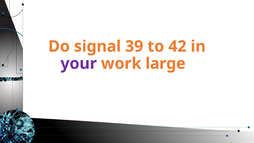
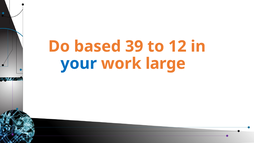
signal: signal -> based (97, 46)
42: 42 -> 12 (177, 46)
your colour: purple -> blue (79, 63)
